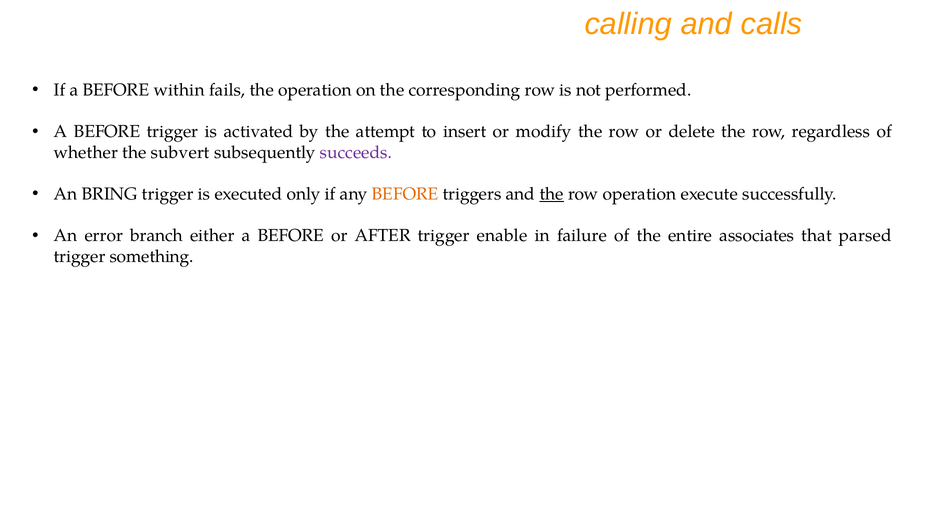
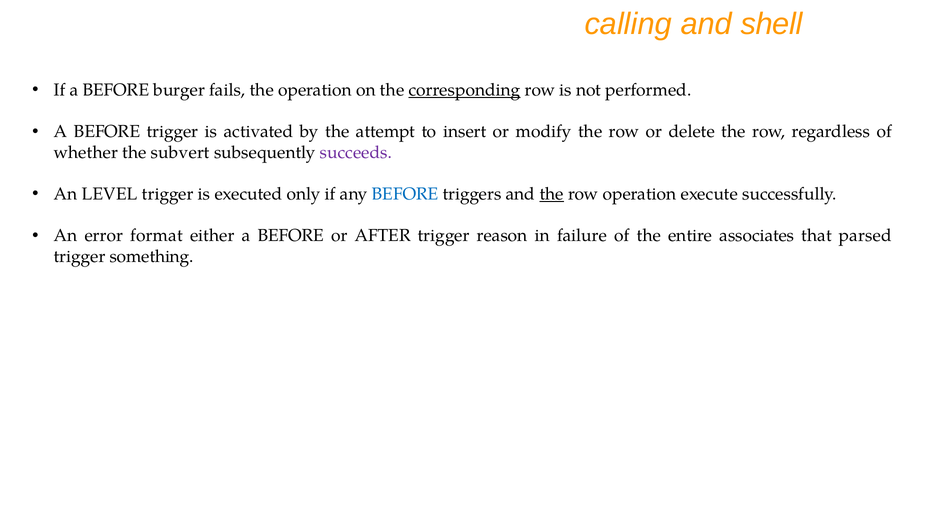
calls: calls -> shell (772, 24)
within: within -> burger (179, 90)
corresponding underline: none -> present (465, 90)
BRING: BRING -> LEVEL (110, 194)
BEFORE colour: orange -> blue (405, 194)
branch: branch -> format (156, 236)
enable: enable -> reason (502, 236)
